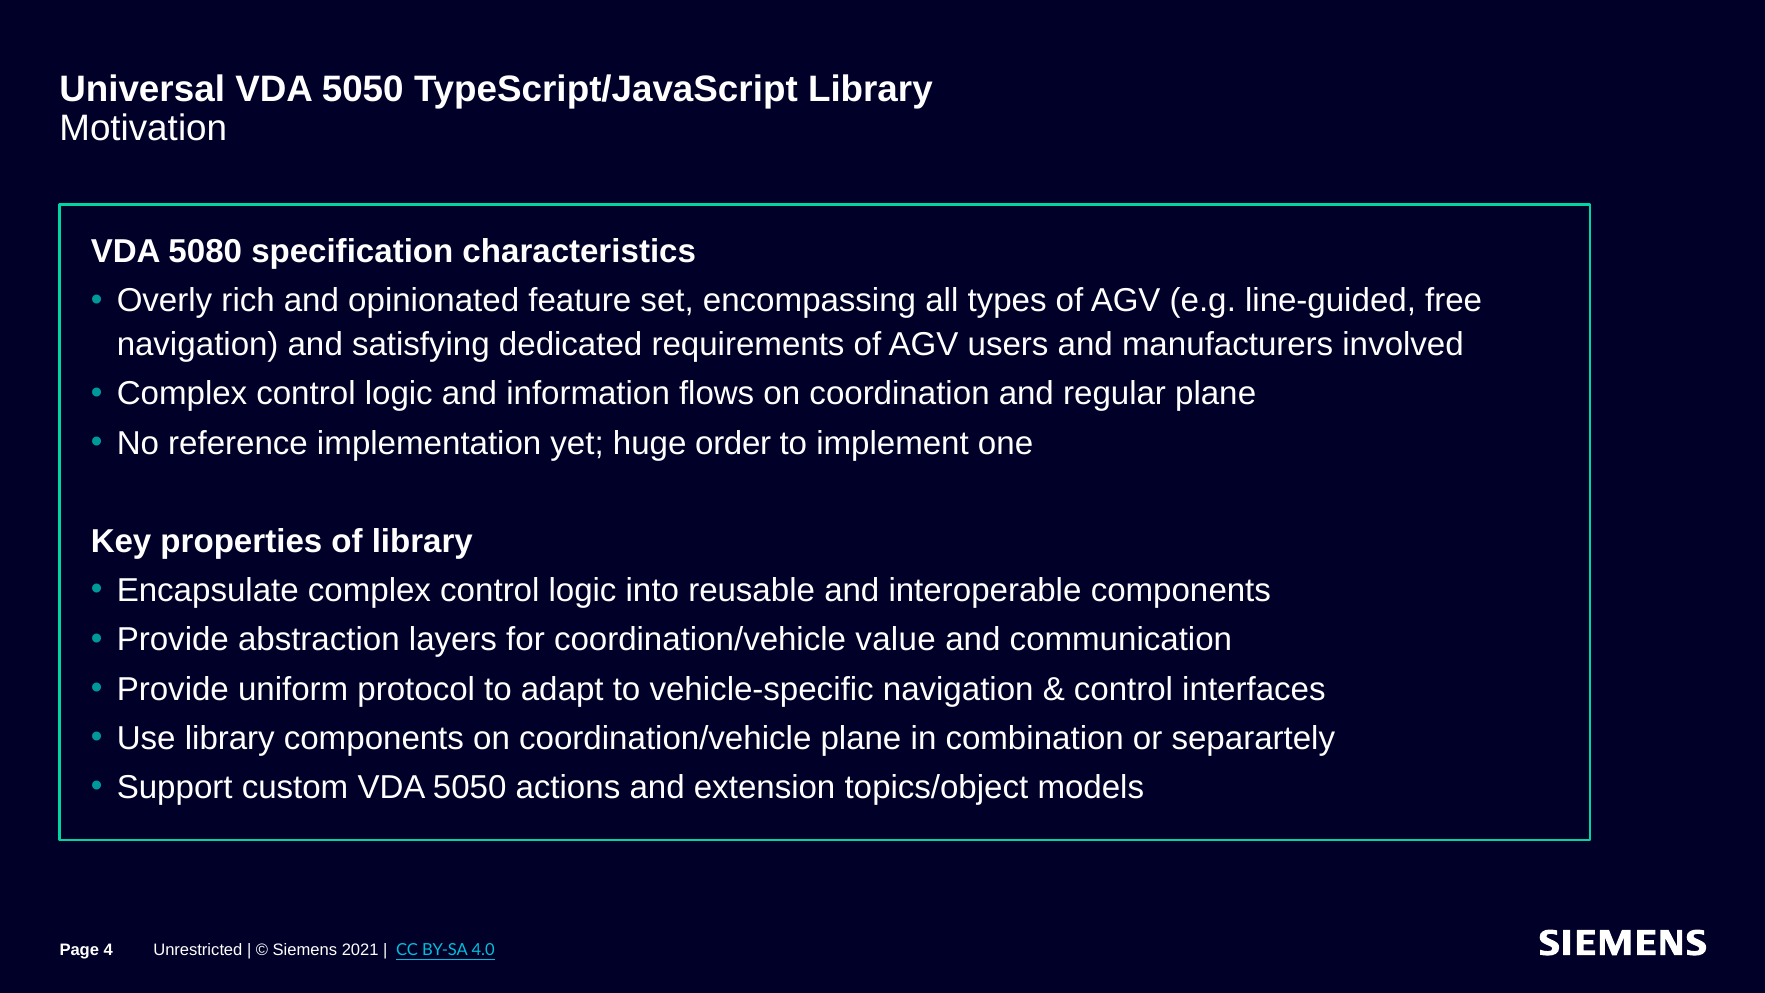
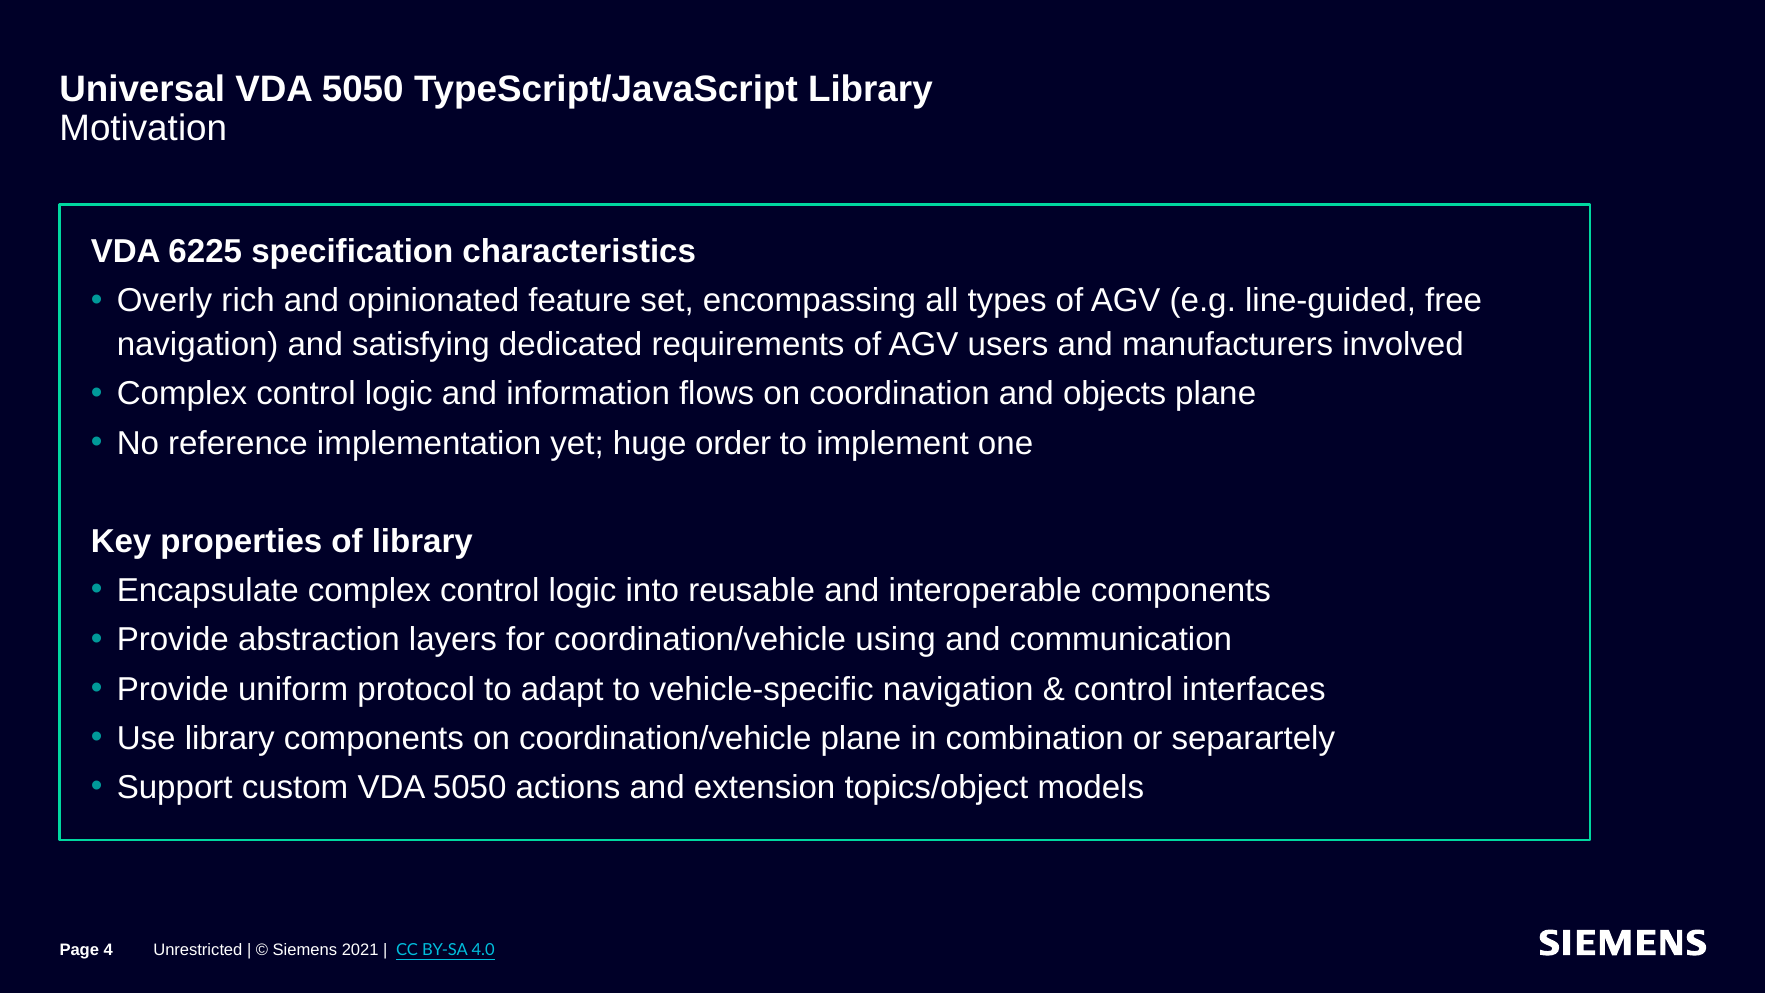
5080: 5080 -> 6225 (205, 252)
regular: regular -> objects (1115, 394)
value: value -> using (896, 640)
